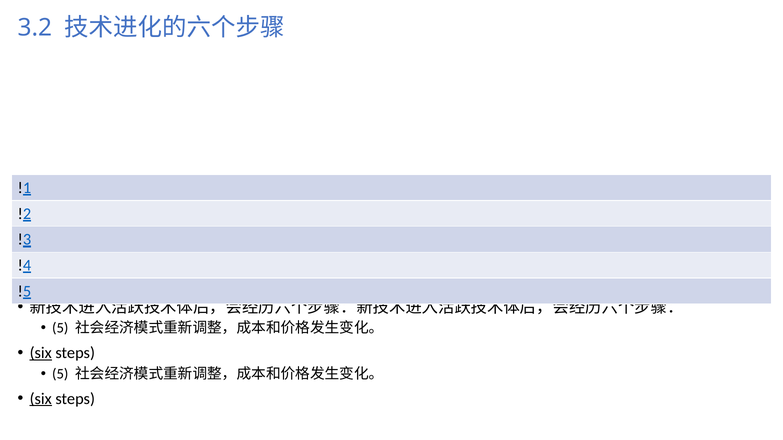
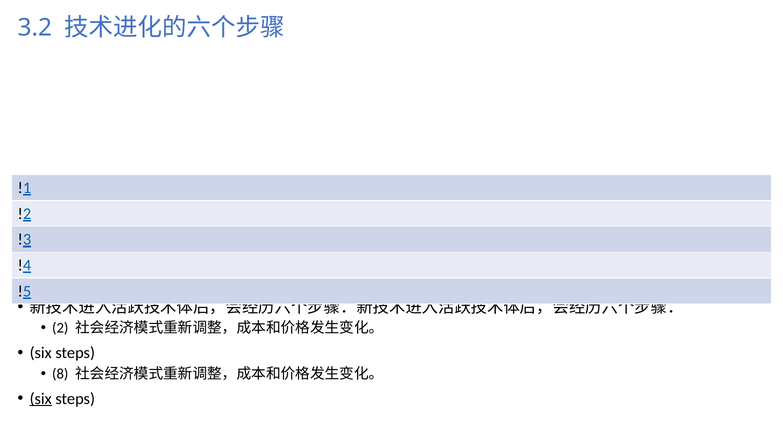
5: 5 -> 2 (60, 328)
six underline: present -> none (41, 353)
5: 5 -> 8 (60, 374)
